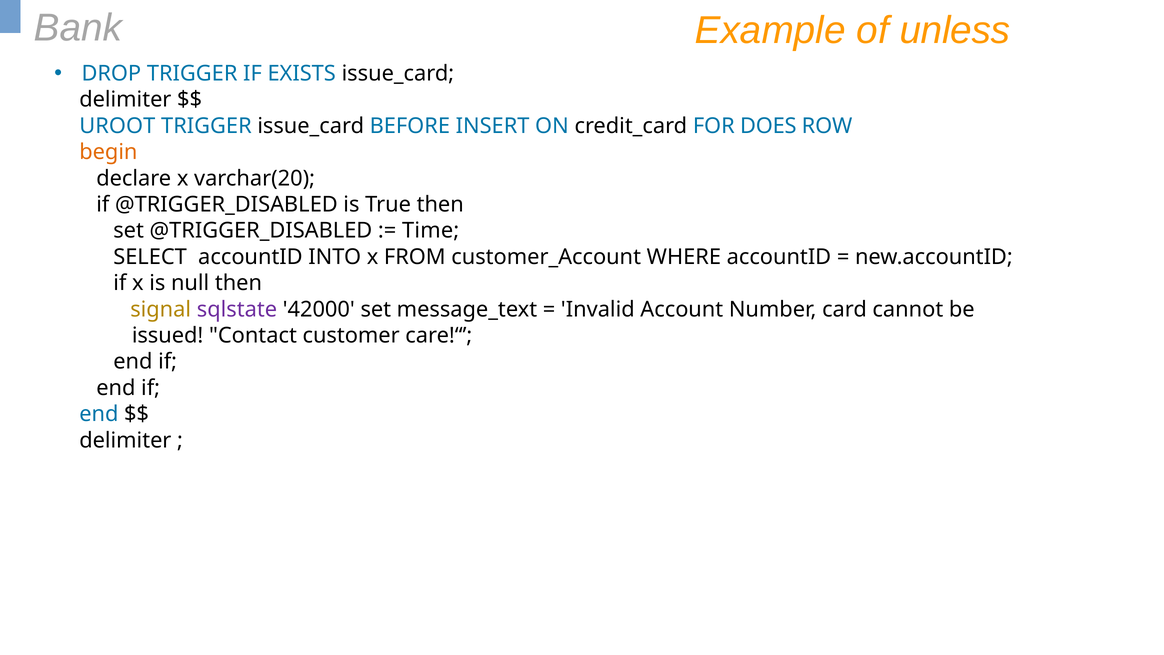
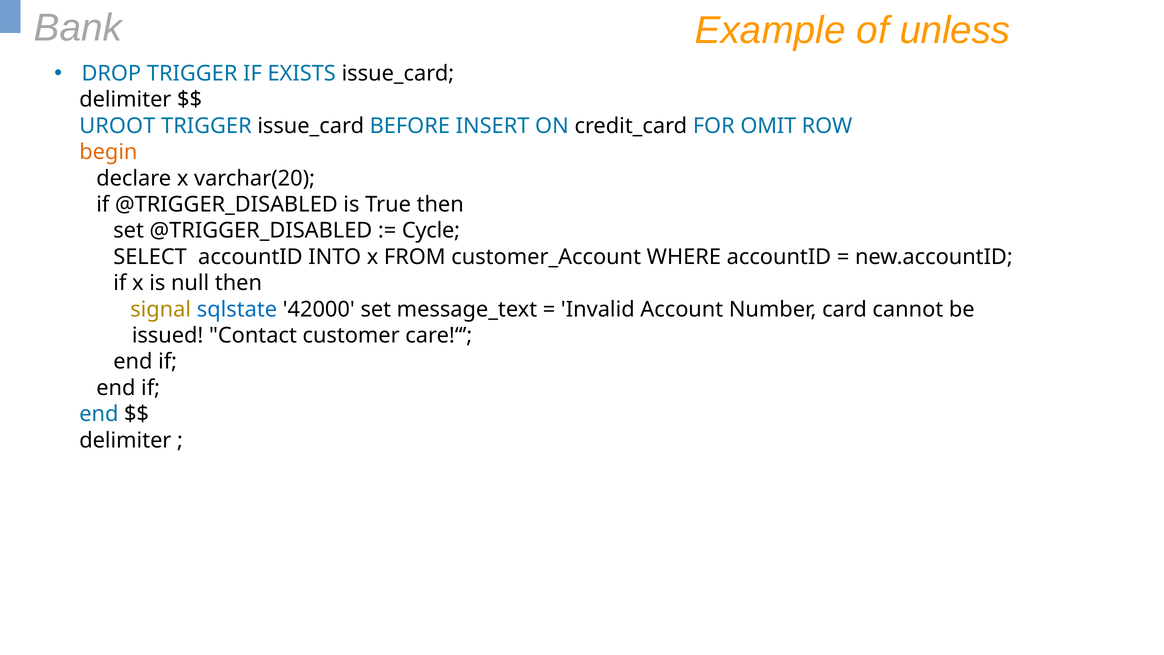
DOES: DOES -> OMIT (768, 126)
Time: Time -> Cycle (431, 231)
sqlstate colour: purple -> blue (237, 309)
